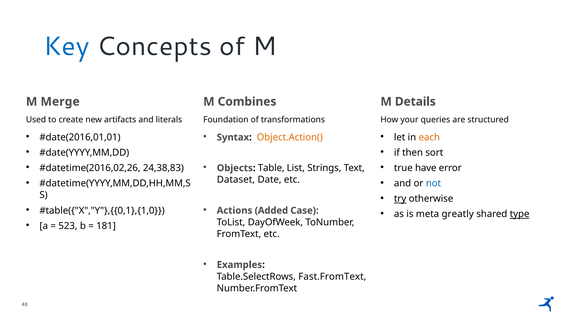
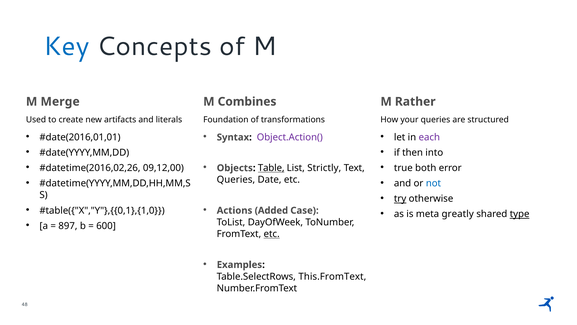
Details: Details -> Rather (415, 101)
Object.Action( colour: orange -> purple (290, 137)
each colour: orange -> purple (429, 137)
sort: sort -> into (434, 152)
24,38,83: 24,38,83 -> 09,12,00 (163, 168)
Table underline: none -> present (271, 168)
Strings: Strings -> Strictly (324, 168)
have: have -> both (426, 168)
Dataset: Dataset -> Queries (236, 180)
523: 523 -> 897 (68, 226)
181: 181 -> 600 (106, 226)
etc underline: none -> present (272, 234)
Fast.FromText: Fast.FromText -> This.FromText (332, 276)
